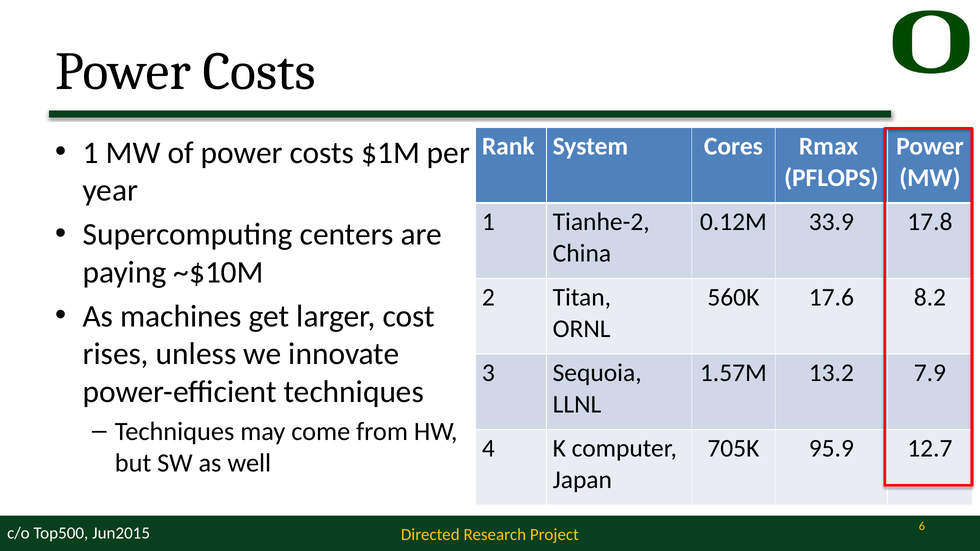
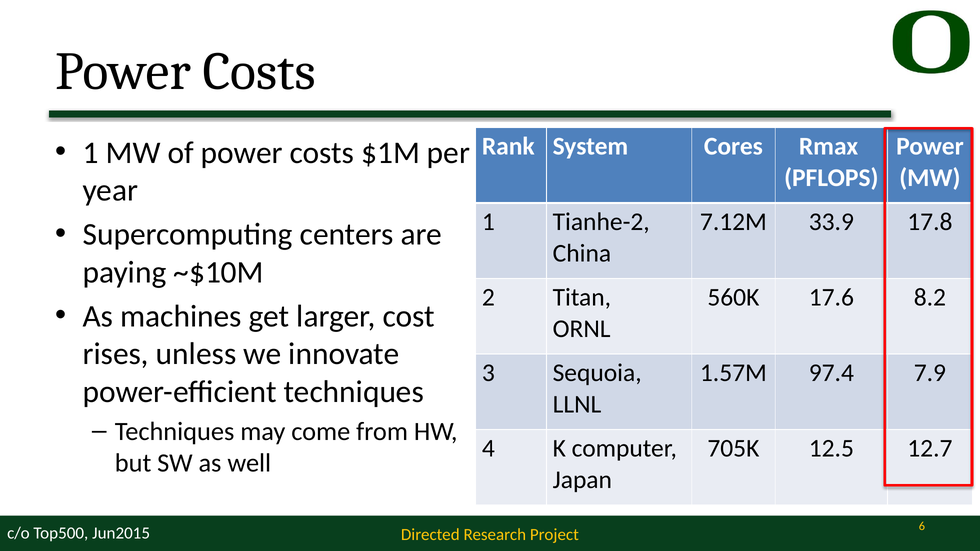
0.12M: 0.12M -> 7.12M (733, 222)
13.2: 13.2 -> 97.4 (831, 373)
95.9: 95.9 -> 12.5 (831, 449)
